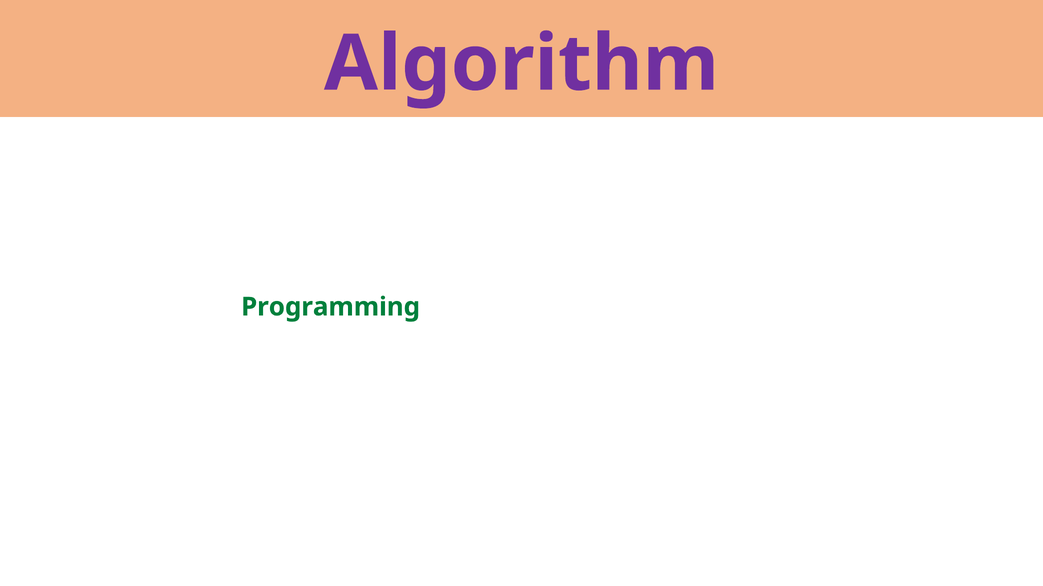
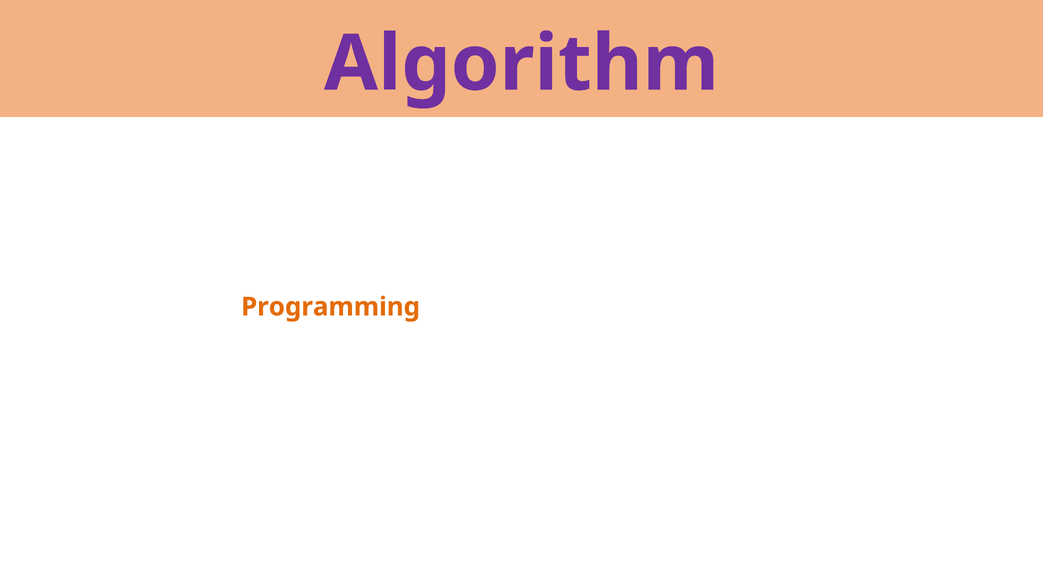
Programming colour: green -> orange (331, 307)
